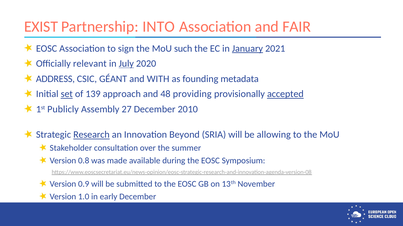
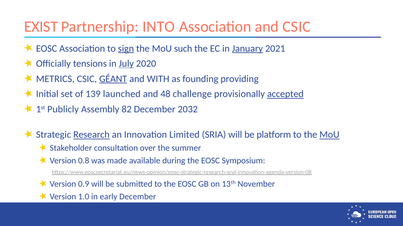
and FAIR: FAIR -> CSIC (297, 27)
sign underline: none -> present (126, 49)
relevant: relevant -> tensions (90, 64)
ADDRESS: ADDRESS -> METRICS (55, 79)
GÉANT underline: none -> present (113, 79)
metadata: metadata -> providing (240, 79)
set underline: present -> none (67, 94)
approach: approach -> launched (122, 94)
providing: providing -> challenge (192, 94)
27: 27 -> 82 (127, 110)
2010: 2010 -> 2032 (188, 110)
Beyond: Beyond -> Limited (184, 135)
allowing: allowing -> platform (274, 135)
MoU underline: none -> present (329, 135)
